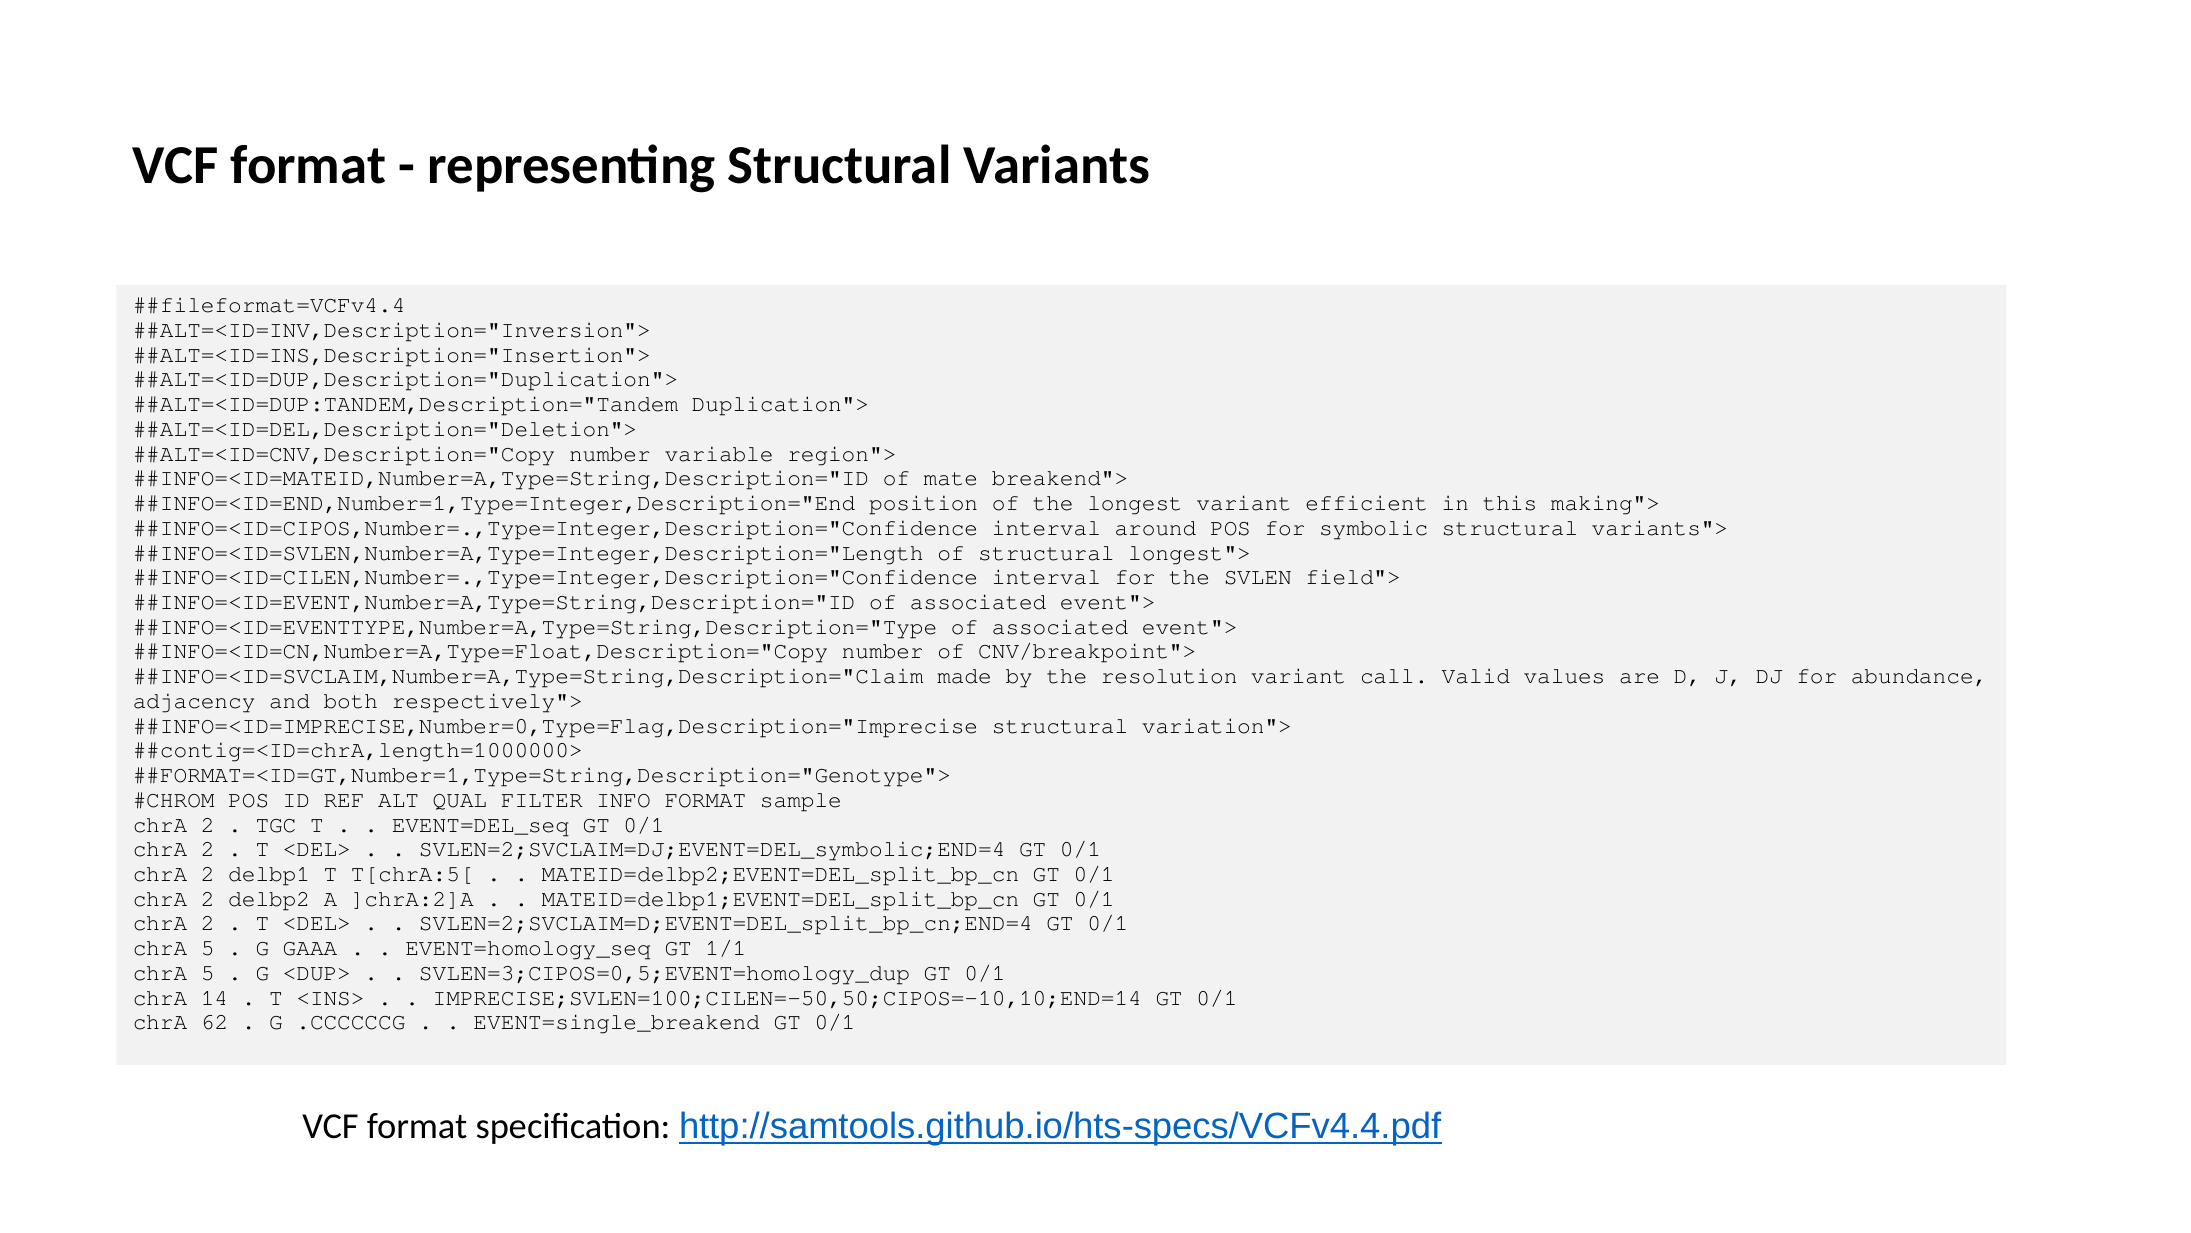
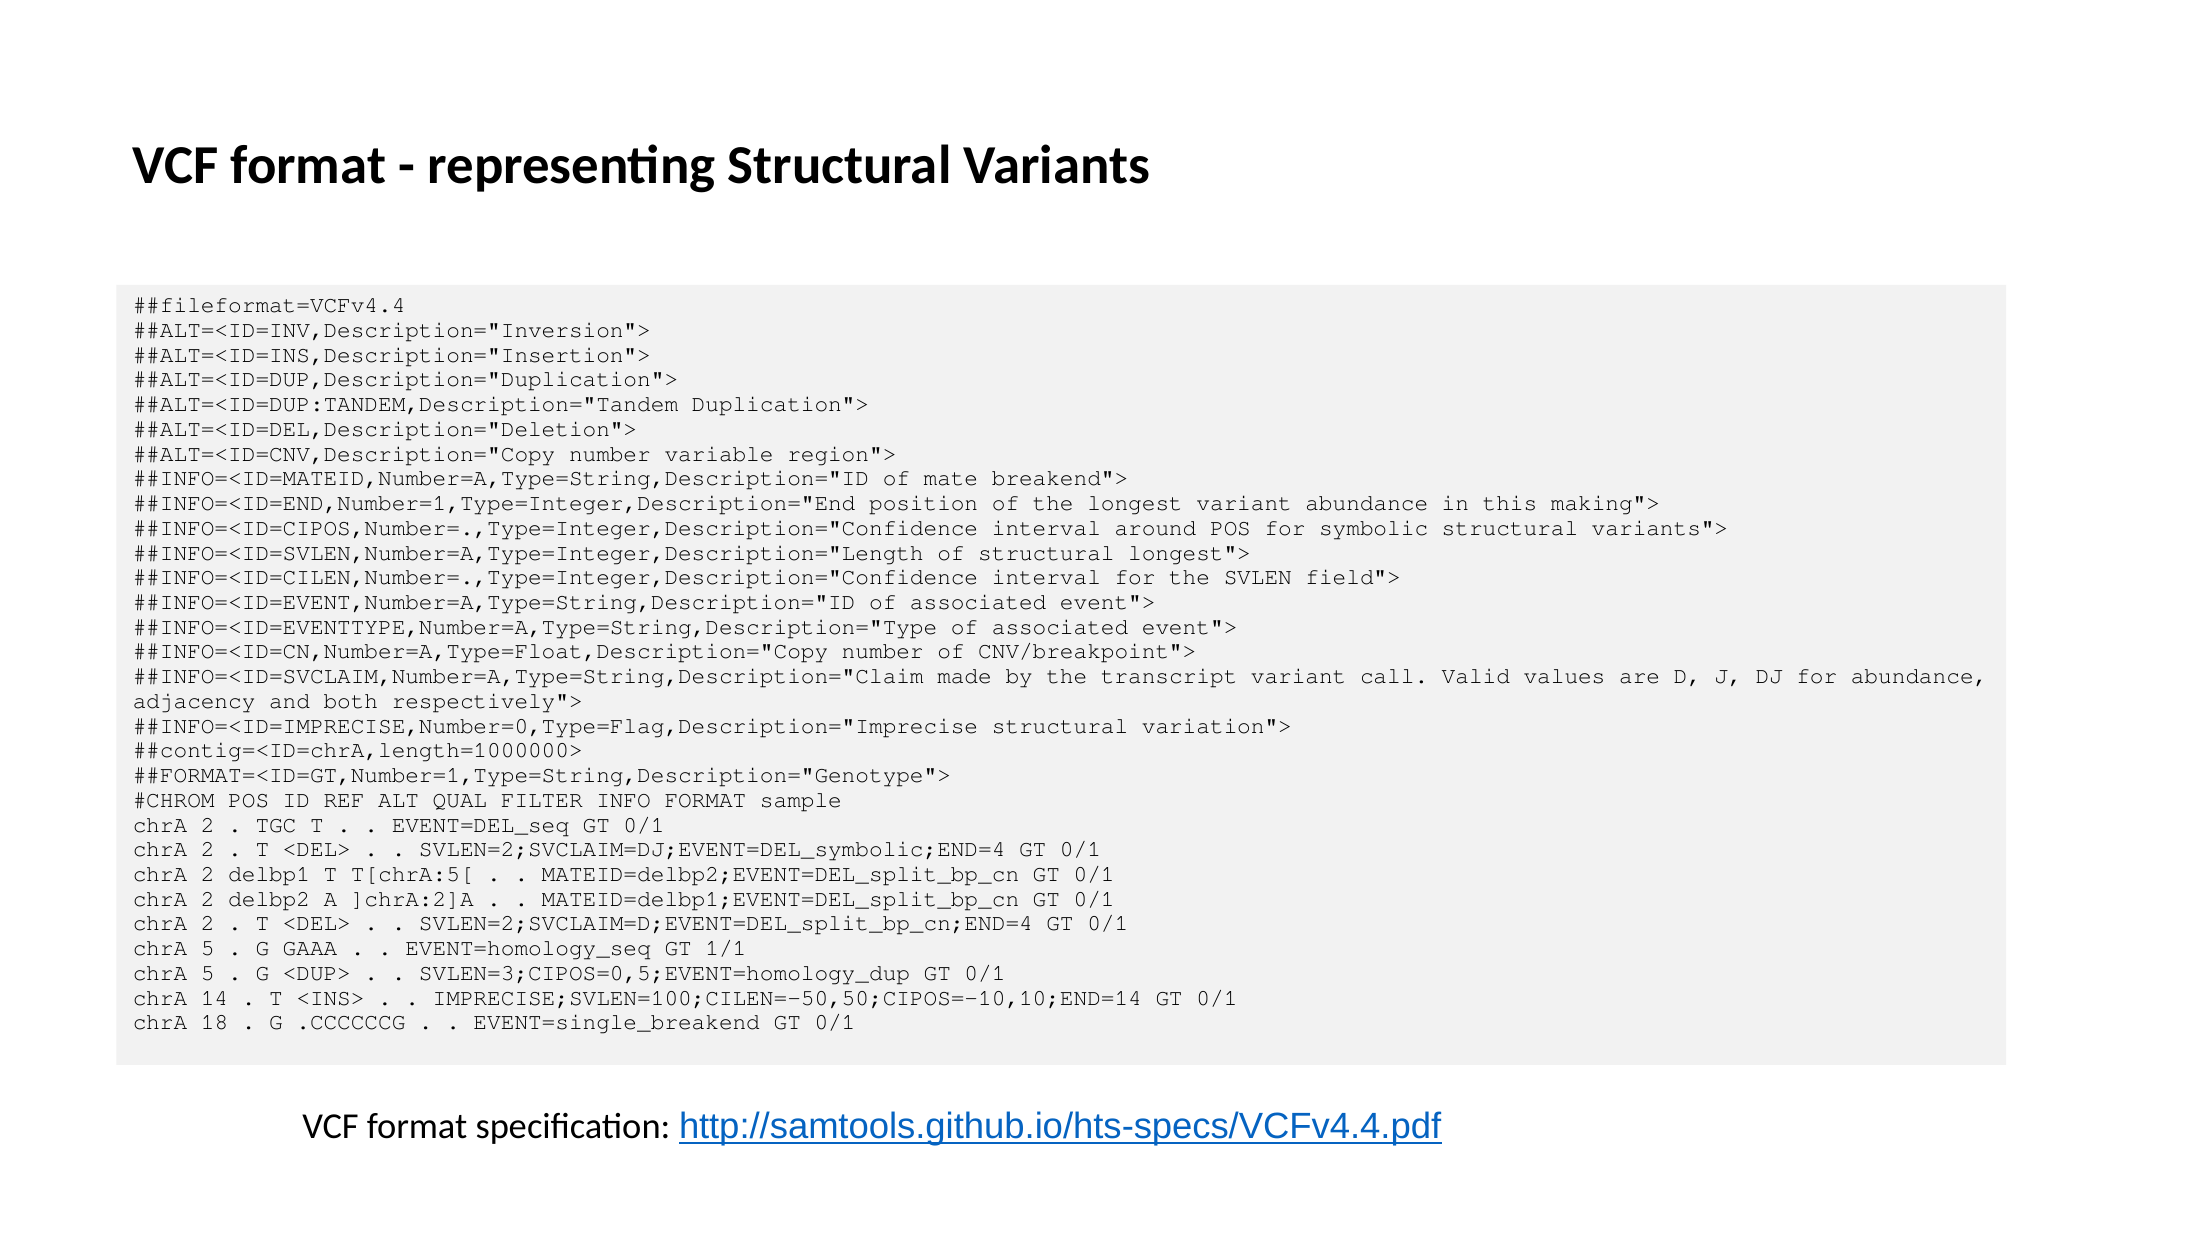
variant efficient: efficient -> abundance (1367, 503)
resolution: resolution -> transcript (1169, 676)
62: 62 -> 18 (215, 1022)
